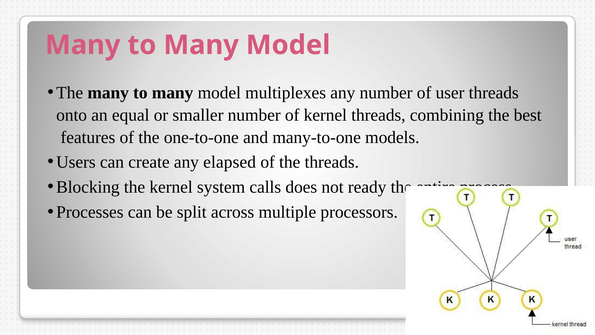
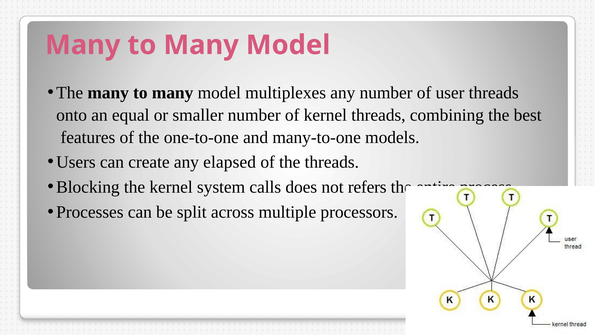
ready: ready -> refers (367, 187)
